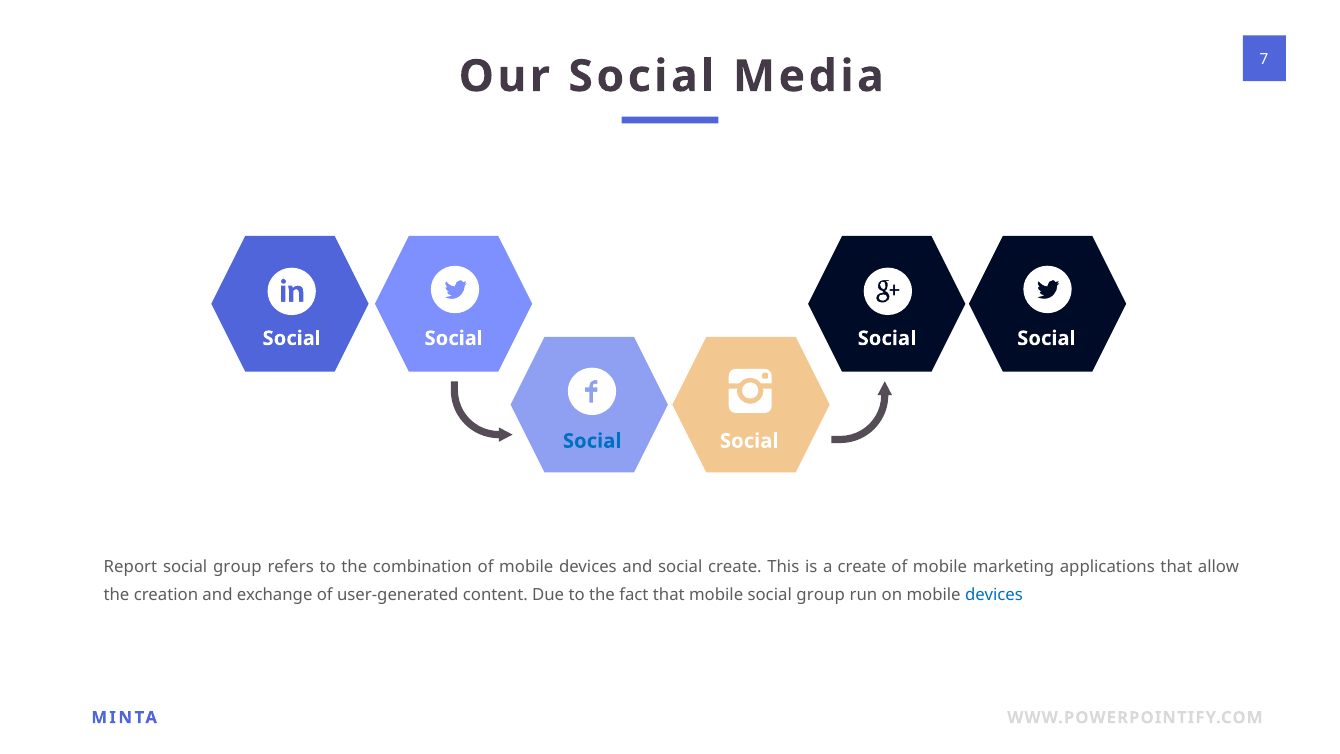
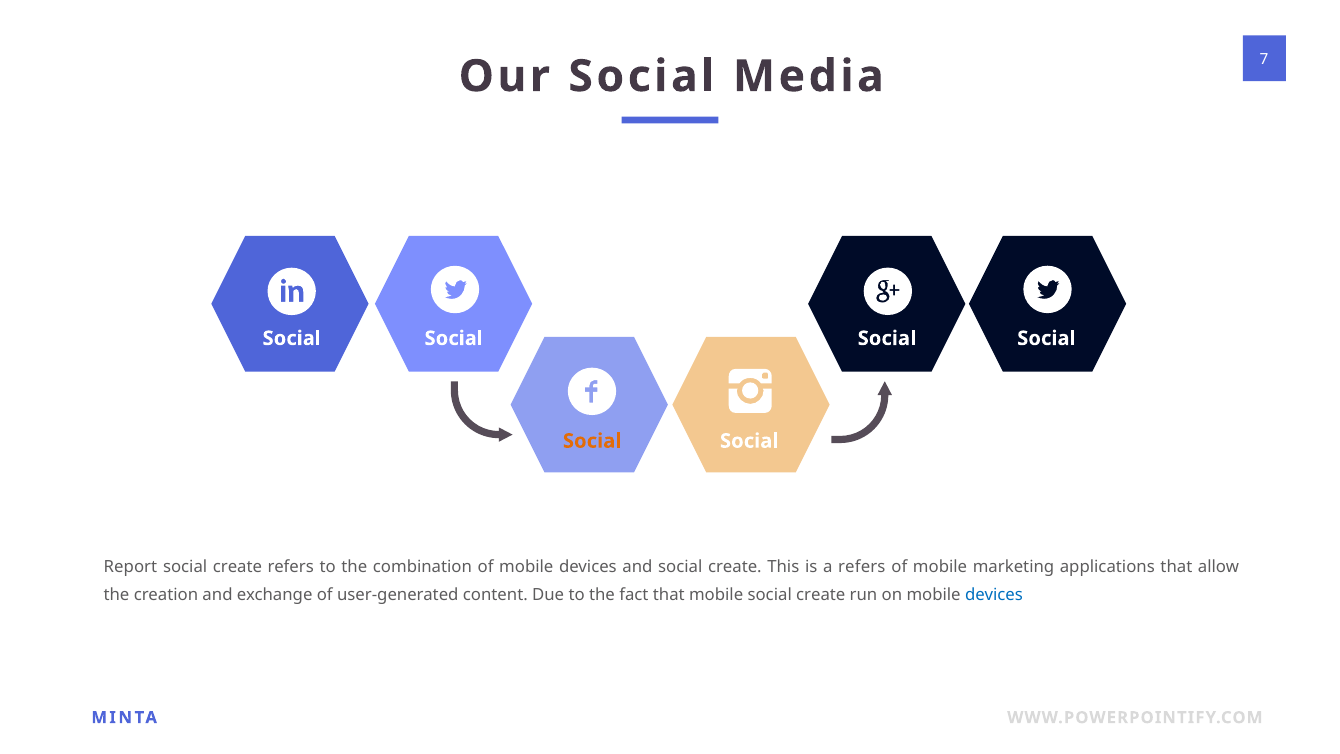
Social colour: blue -> orange (592, 441)
group: group -> create (237, 567)
a create: create -> refers (862, 567)
mobile social group: group -> create (821, 595)
